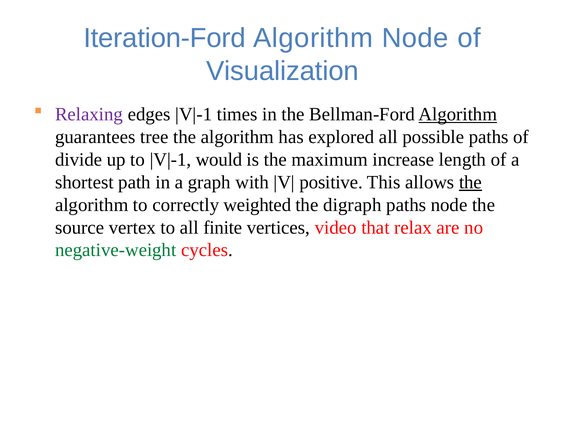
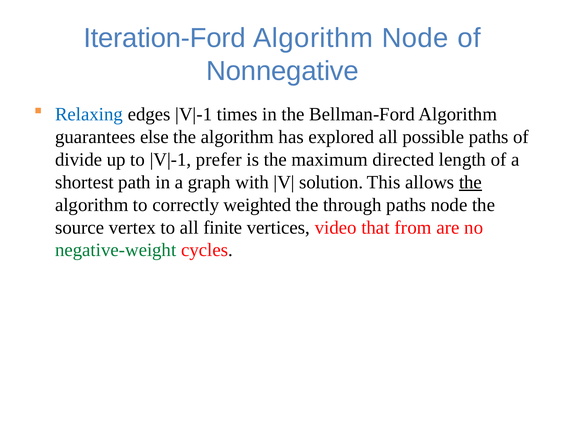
Visualization: Visualization -> Nonnegative (282, 71)
Relaxing colour: purple -> blue (89, 114)
Algorithm underline: present -> none (458, 114)
tree: tree -> else (154, 137)
would: would -> prefer (219, 160)
increase: increase -> directed (403, 160)
positive: positive -> solution (331, 182)
digraph: digraph -> through (352, 205)
relax: relax -> from (413, 227)
